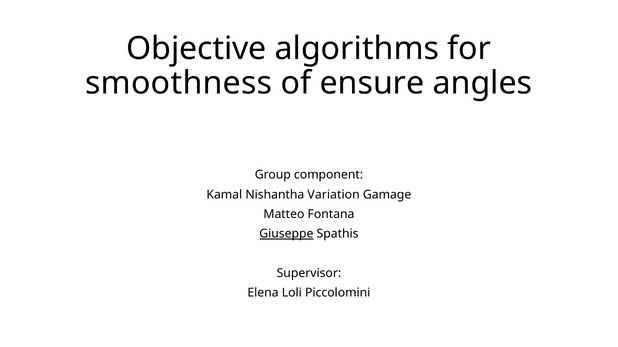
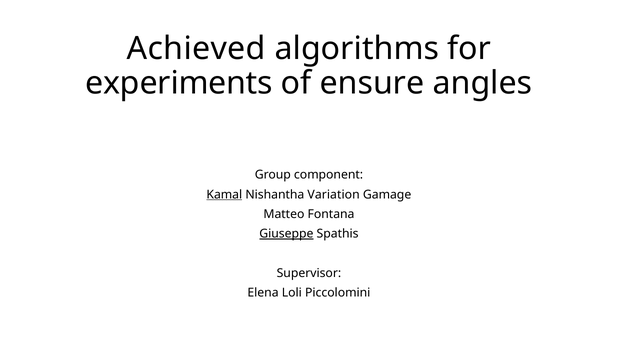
Objective: Objective -> Achieved (196, 49)
smoothness: smoothness -> experiments (179, 84)
Kamal underline: none -> present (224, 195)
